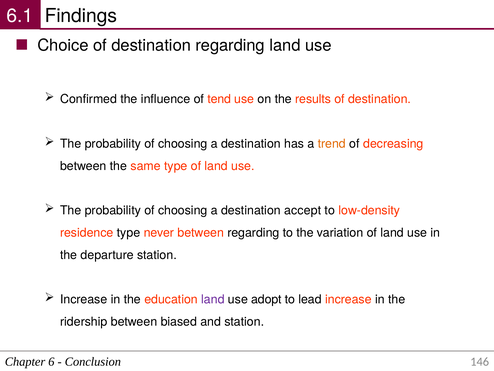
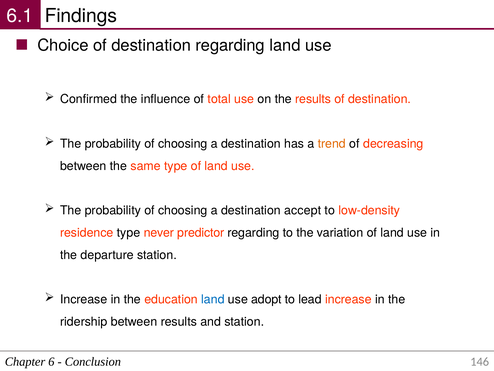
tend: tend -> total (219, 99)
never between: between -> predictor (201, 232)
land colour: purple -> blue (213, 299)
between biased: biased -> results (179, 321)
